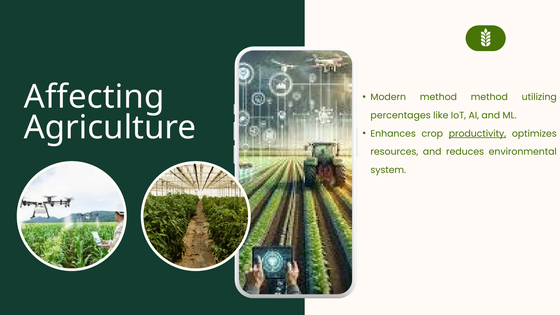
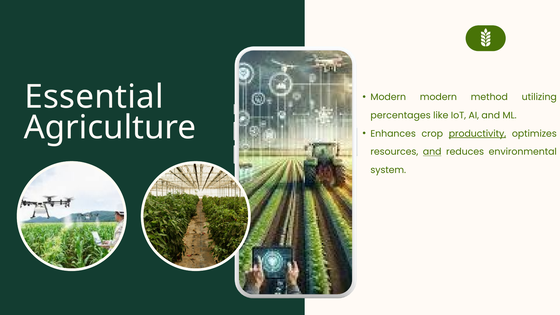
Affecting: Affecting -> Essential (94, 97)
Modern method: method -> modern (438, 97)
and underline: none -> present (432, 152)
